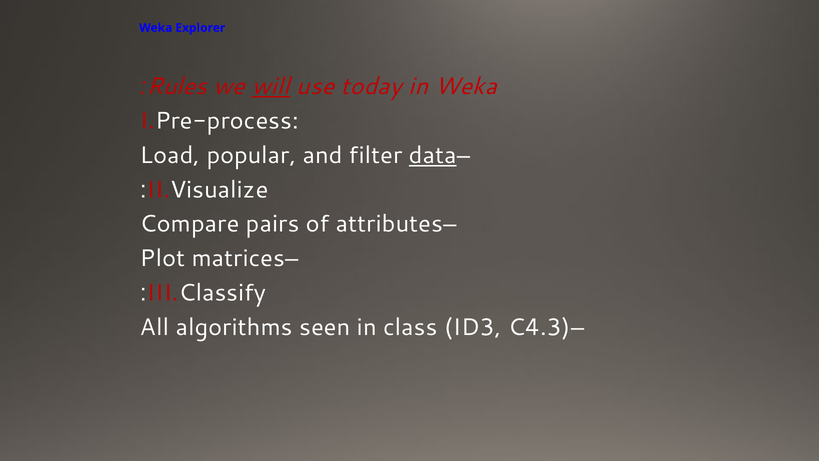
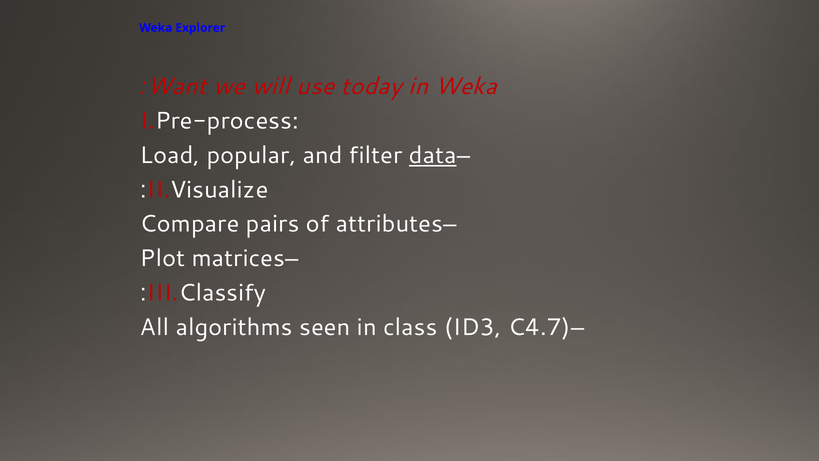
Rules: Rules -> Want (177, 87)
will underline: present -> none (271, 87)
C4.3: C4.3 -> C4.7 (539, 327)
